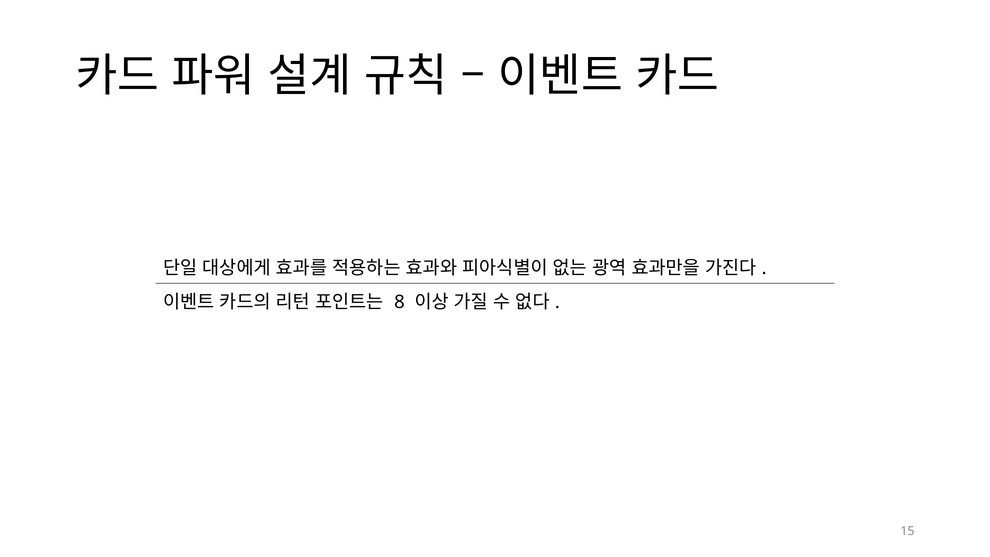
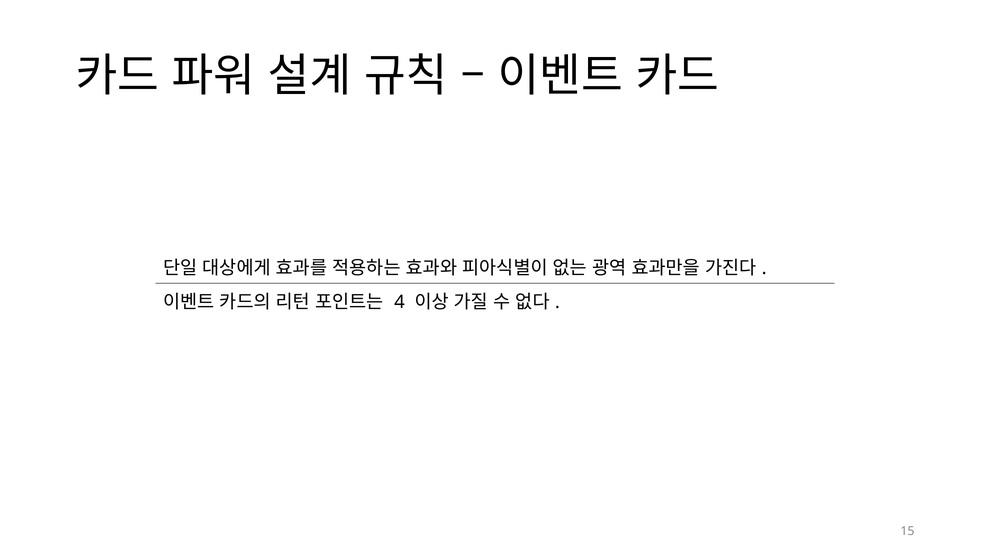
8: 8 -> 4 (399, 302)
